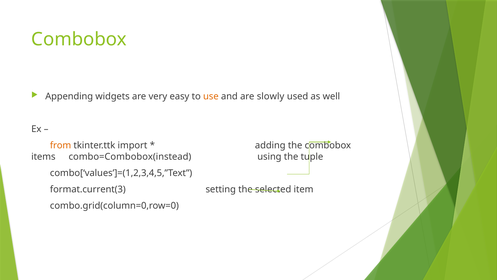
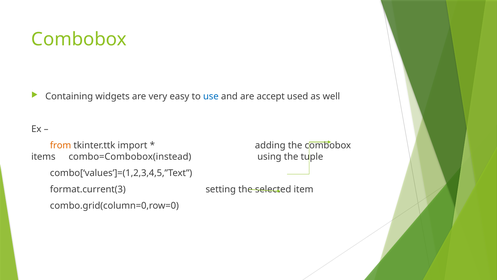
Appending: Appending -> Containing (69, 96)
use colour: orange -> blue (211, 96)
slowly: slowly -> accept (271, 96)
